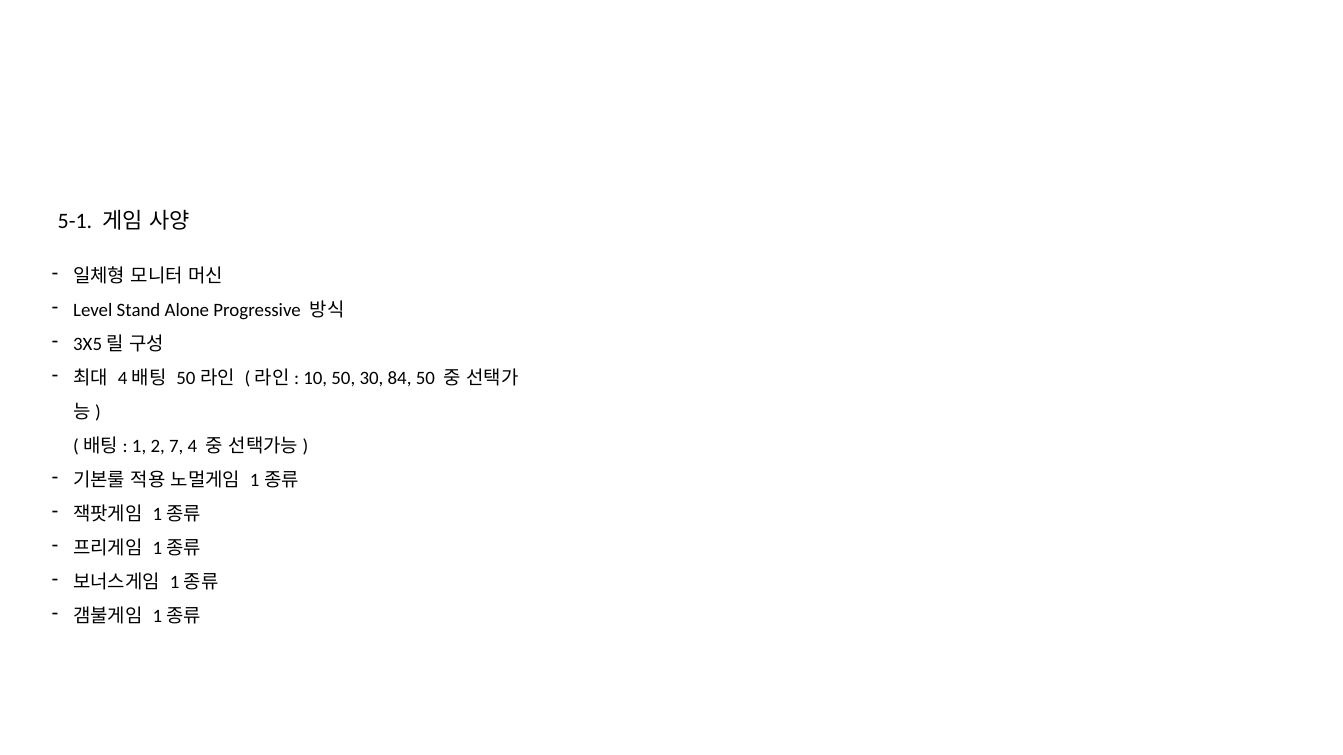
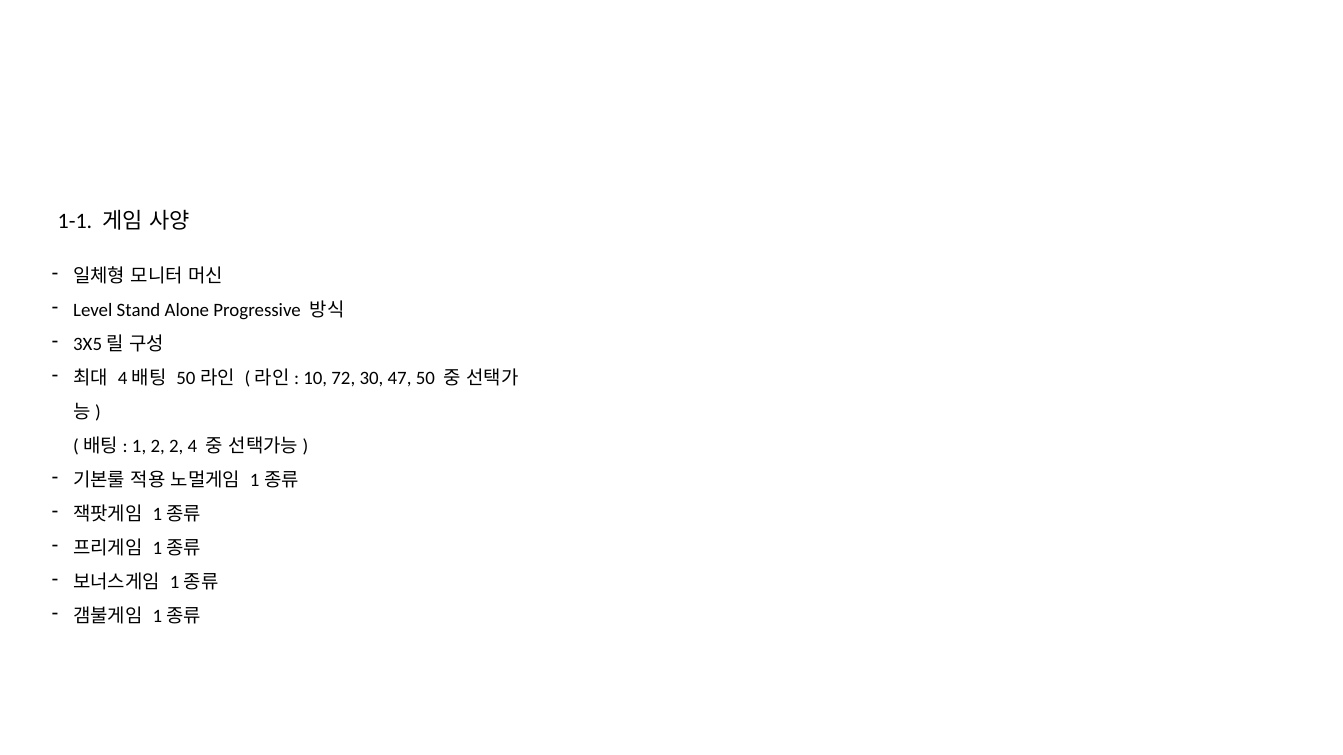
5-1: 5-1 -> 1-1 (75, 222)
10 50: 50 -> 72 (343, 379)
84: 84 -> 47 (400, 379)
2 7: 7 -> 2 (176, 447)
